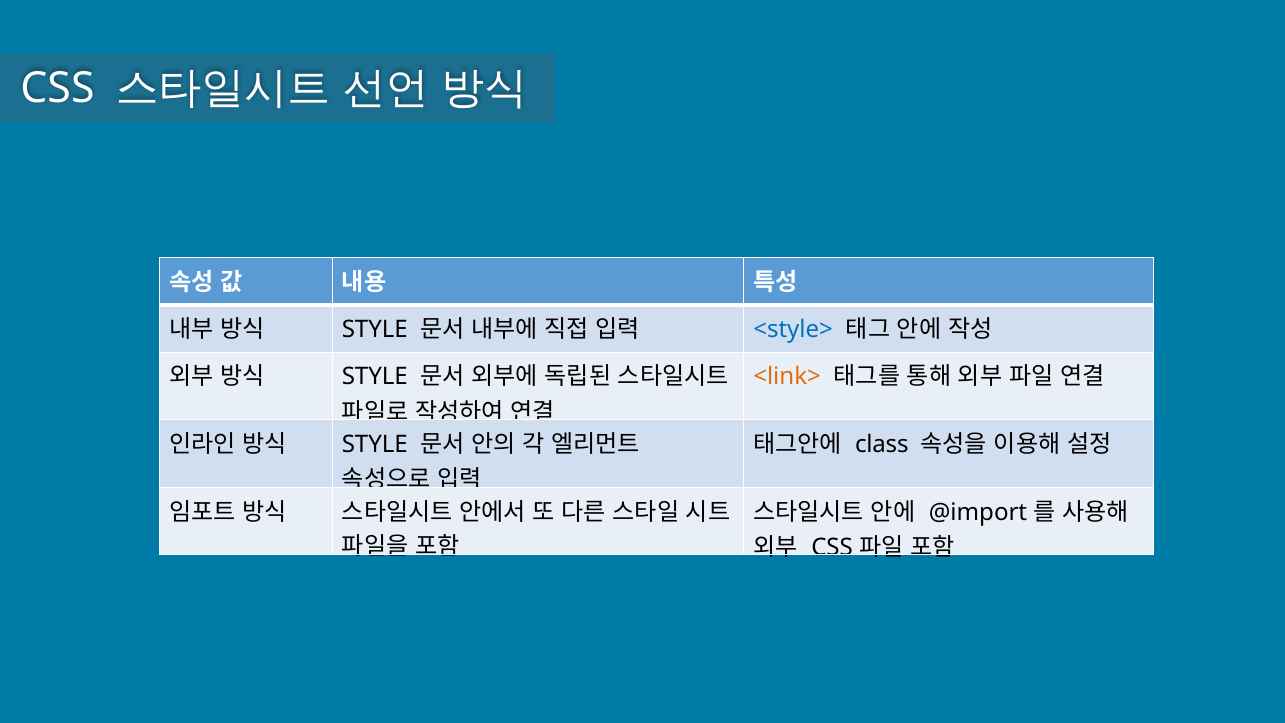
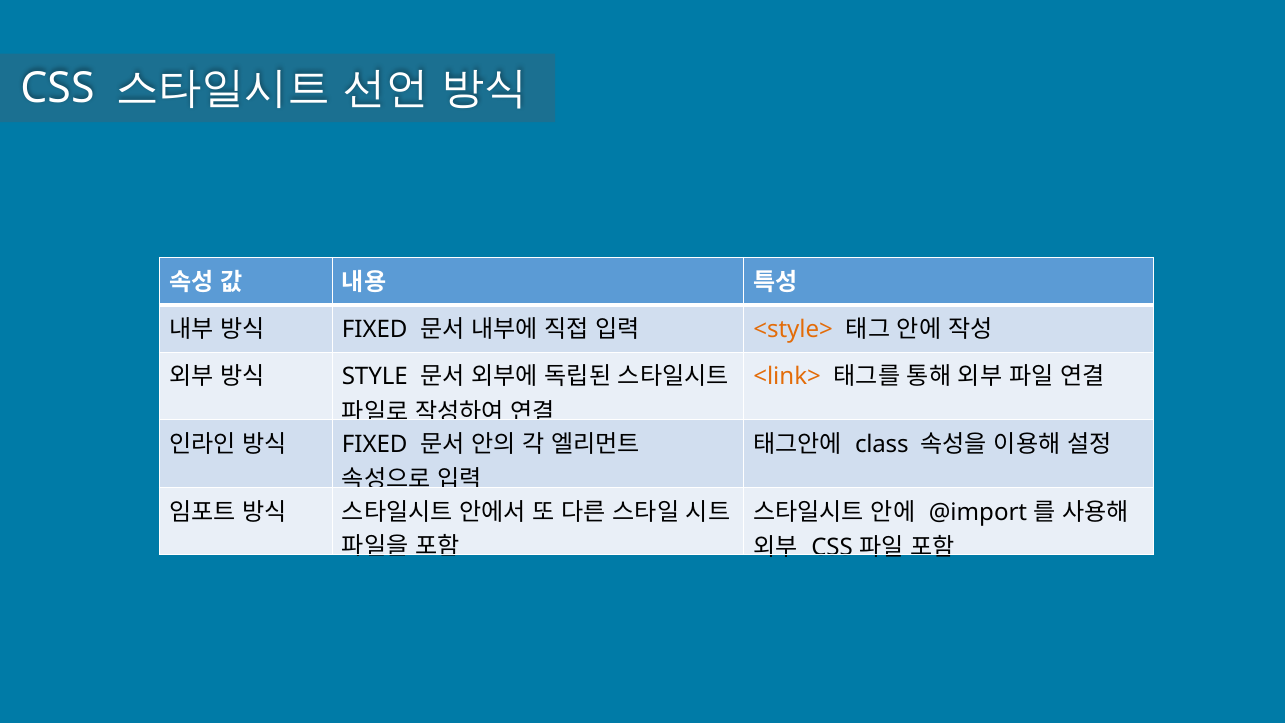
STYLE: STYLE -> FIXED (375, 330)
<style> colour: blue -> orange (793, 330)
STYLE: STYLE -> FIXED (375, 444)
